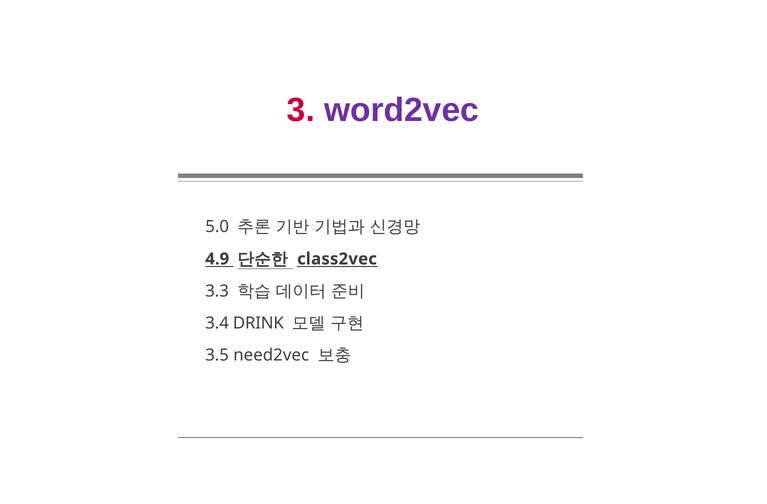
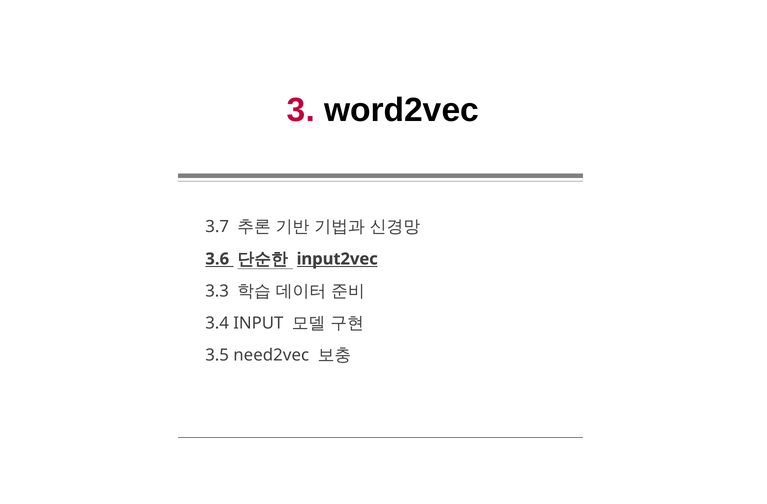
word2vec colour: purple -> black (402, 110)
5.0: 5.0 -> 3.7 (217, 227)
4.9: 4.9 -> 3.6 (217, 259)
class2vec: class2vec -> input2vec (337, 259)
DRINK: DRINK -> INPUT (258, 323)
